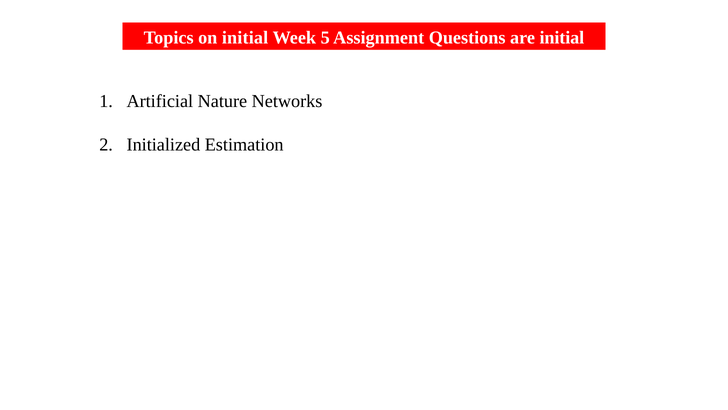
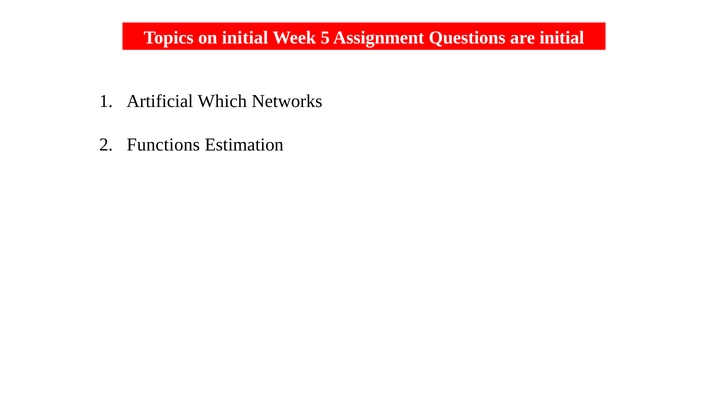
Nature: Nature -> Which (222, 101)
Initialized: Initialized -> Functions (163, 145)
